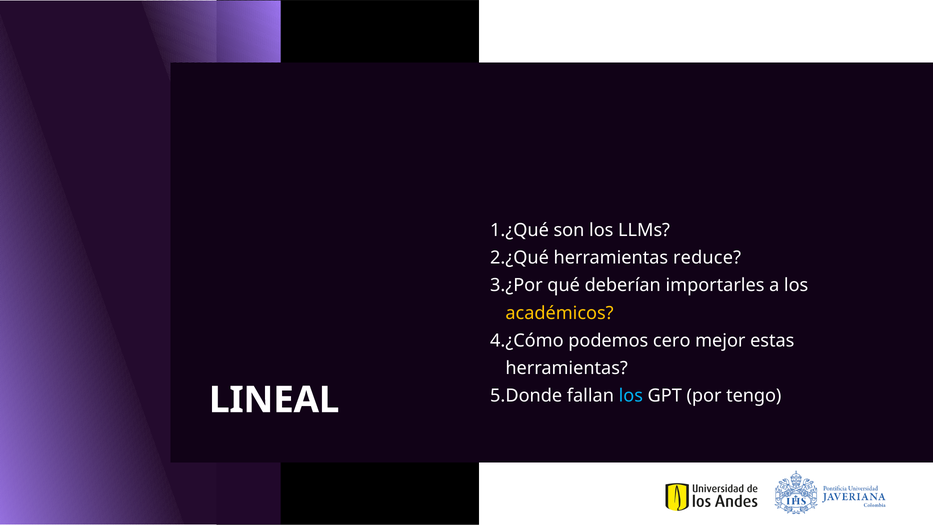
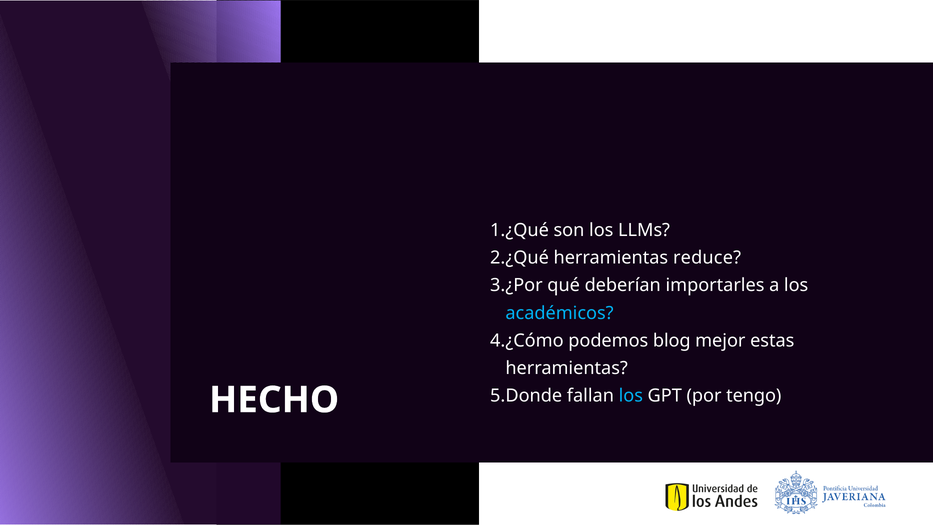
académicos colour: yellow -> light blue (560, 313)
cero: cero -> blog (672, 341)
LINEAL: LINEAL -> HECHO (274, 400)
